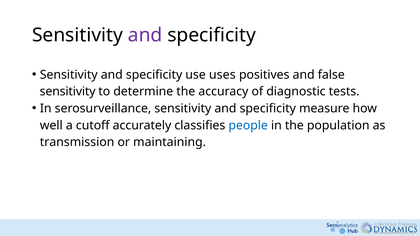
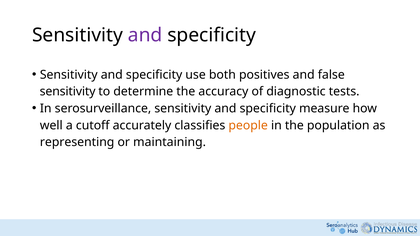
uses: uses -> both (222, 75)
people colour: blue -> orange (248, 125)
transmission: transmission -> representing (77, 142)
